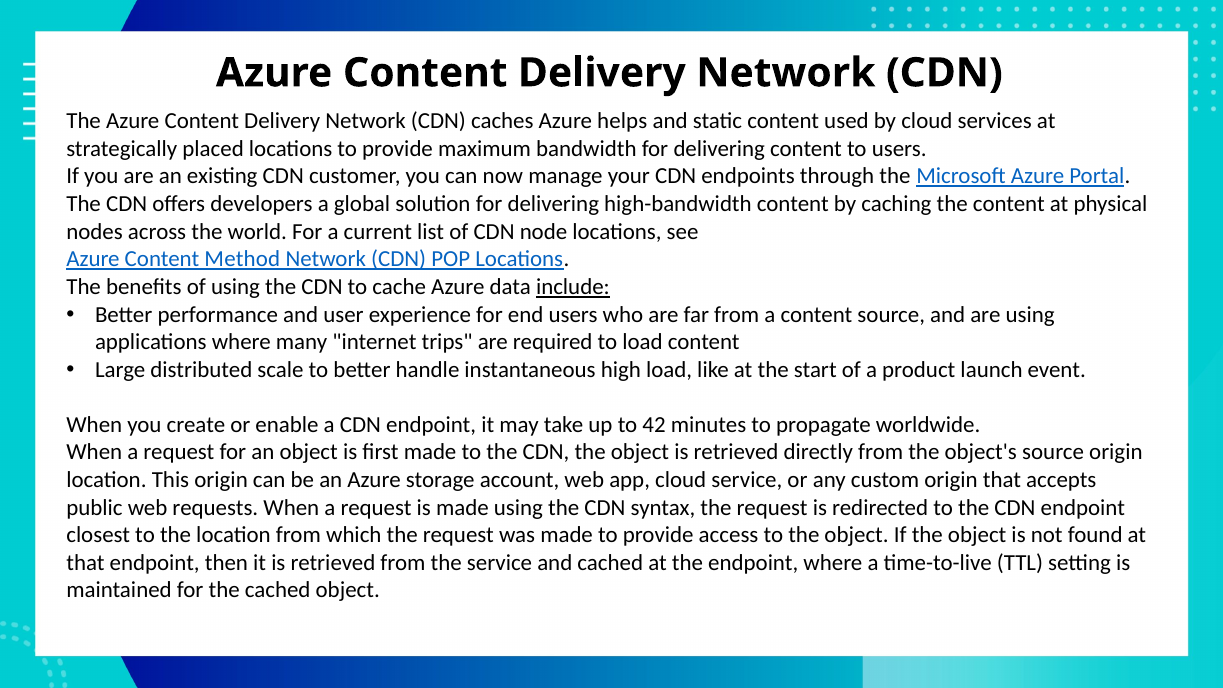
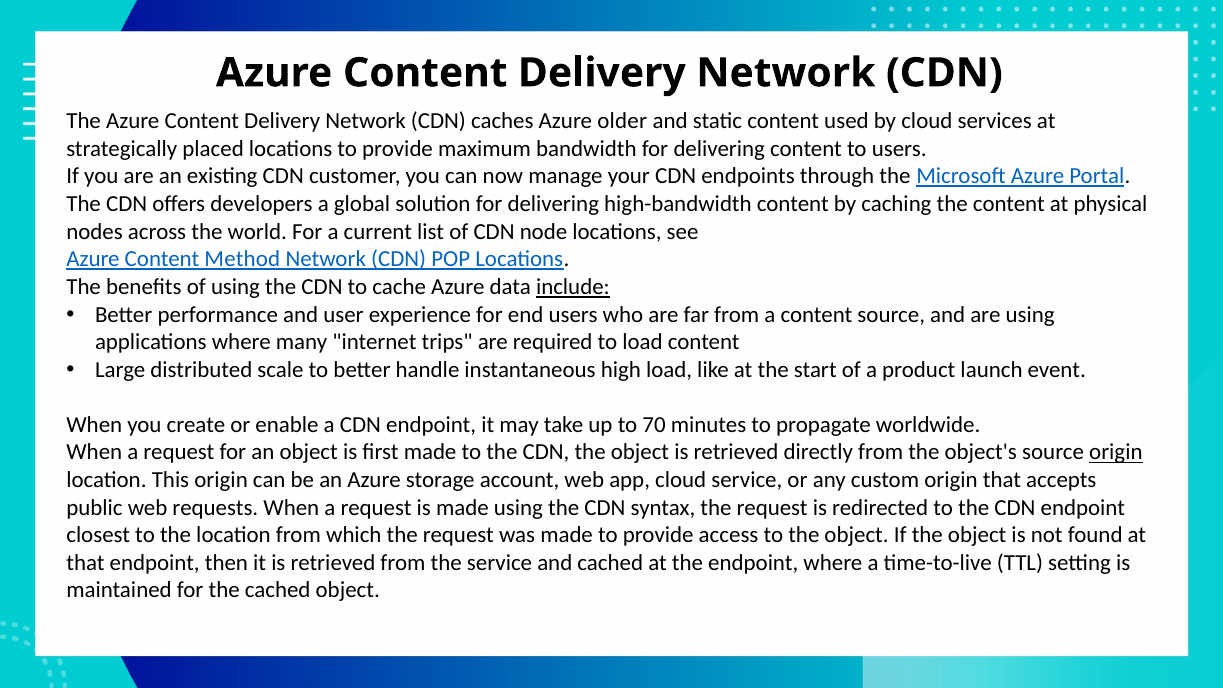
helps: helps -> older (622, 121)
42: 42 -> 70 (654, 425)
origin underline: none -> present (1116, 452)
